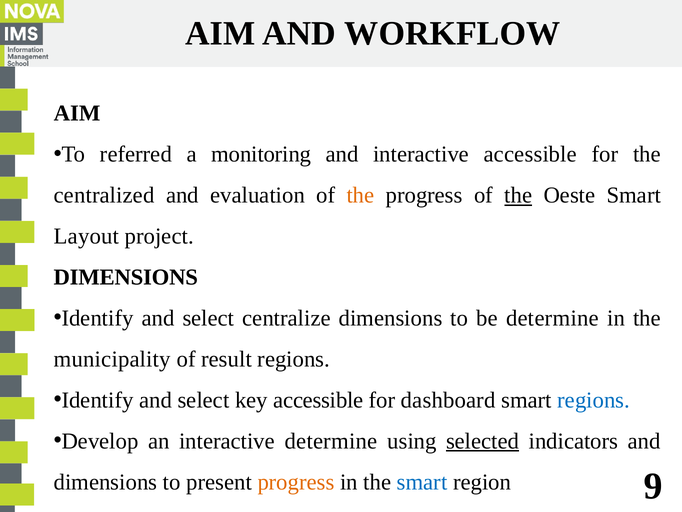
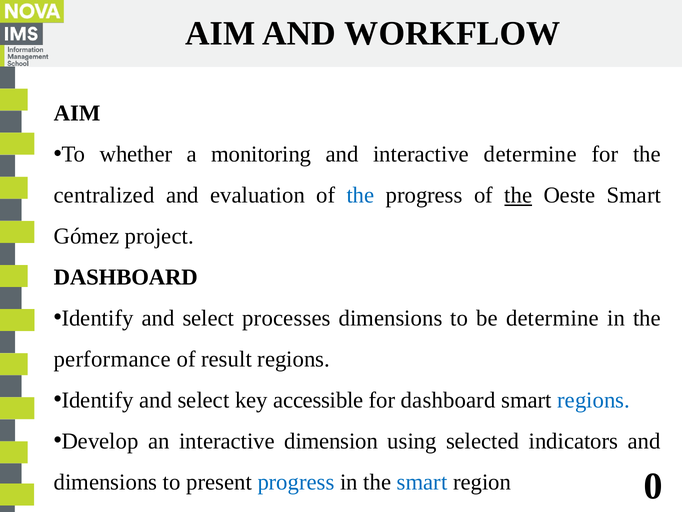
referred: referred -> whether (136, 154)
interactive accessible: accessible -> determine (530, 154)
the colour: orange -> blue (360, 195)
Layout: Layout -> Gómez (86, 236)
DIMENSIONS: DIMENSIONS -> DASHBOARD (126, 277)
centralize: centralize -> processes (286, 318)
municipality: municipality -> performance (112, 359)
interactive determine: determine -> dimension (331, 441)
selected underline: present -> none (483, 441)
progress colour: orange -> blue (296, 482)
9: 9 -> 0 (653, 486)
